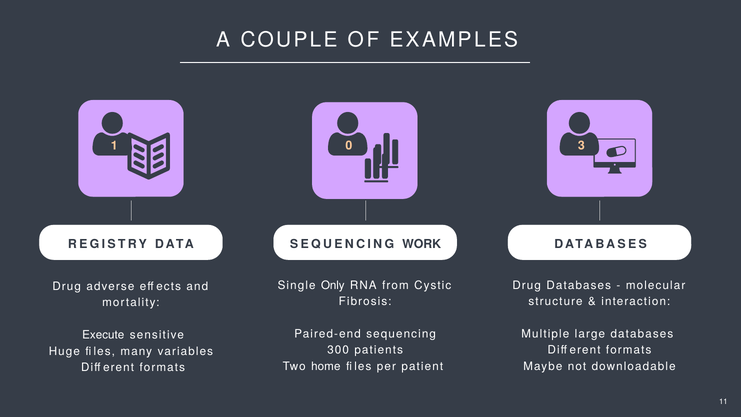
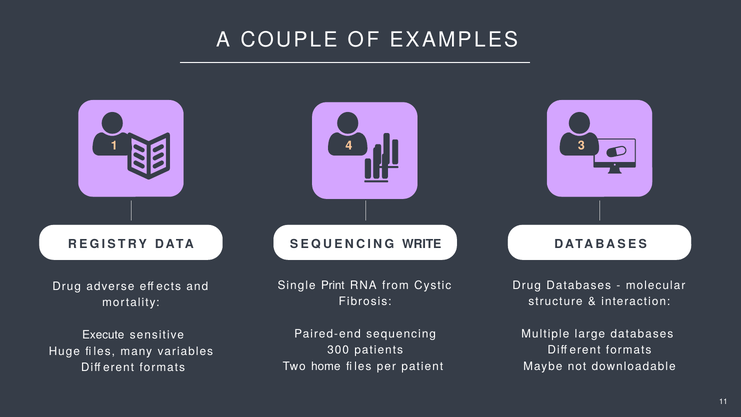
0: 0 -> 4 (349, 146)
WORK: WORK -> WRITE (422, 244)
Only: Only -> Print (333, 285)
